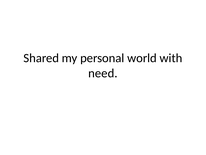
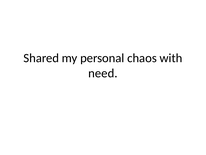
world: world -> chaos (142, 58)
